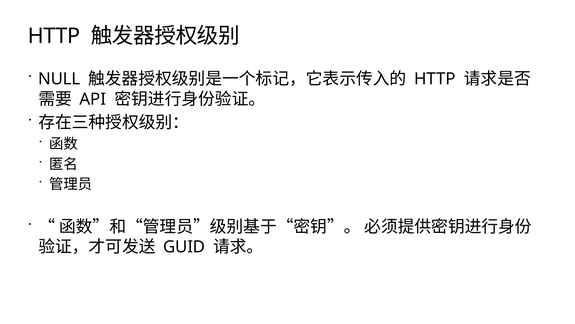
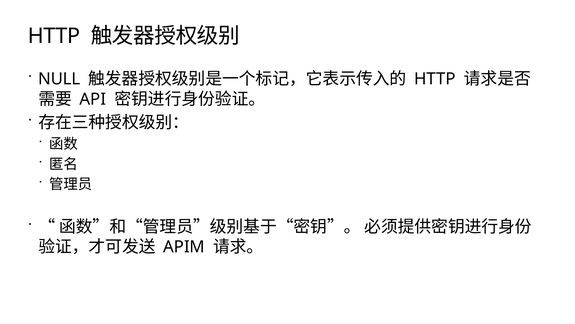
GUID: GUID -> APIM (184, 247)
